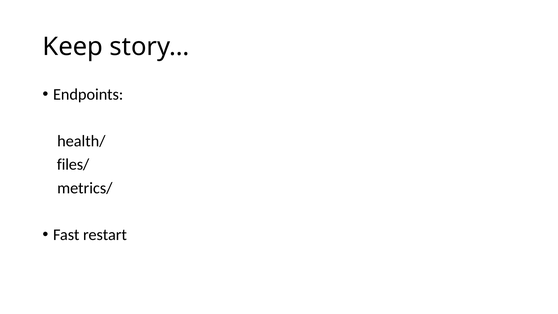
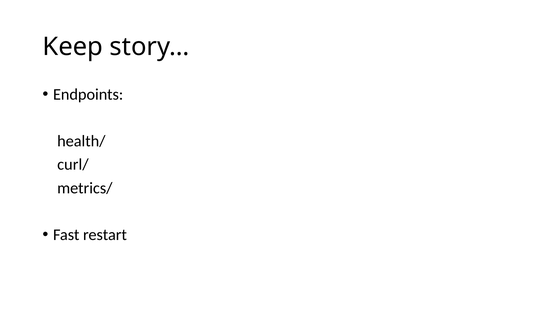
files/: files/ -> curl/ (73, 165)
